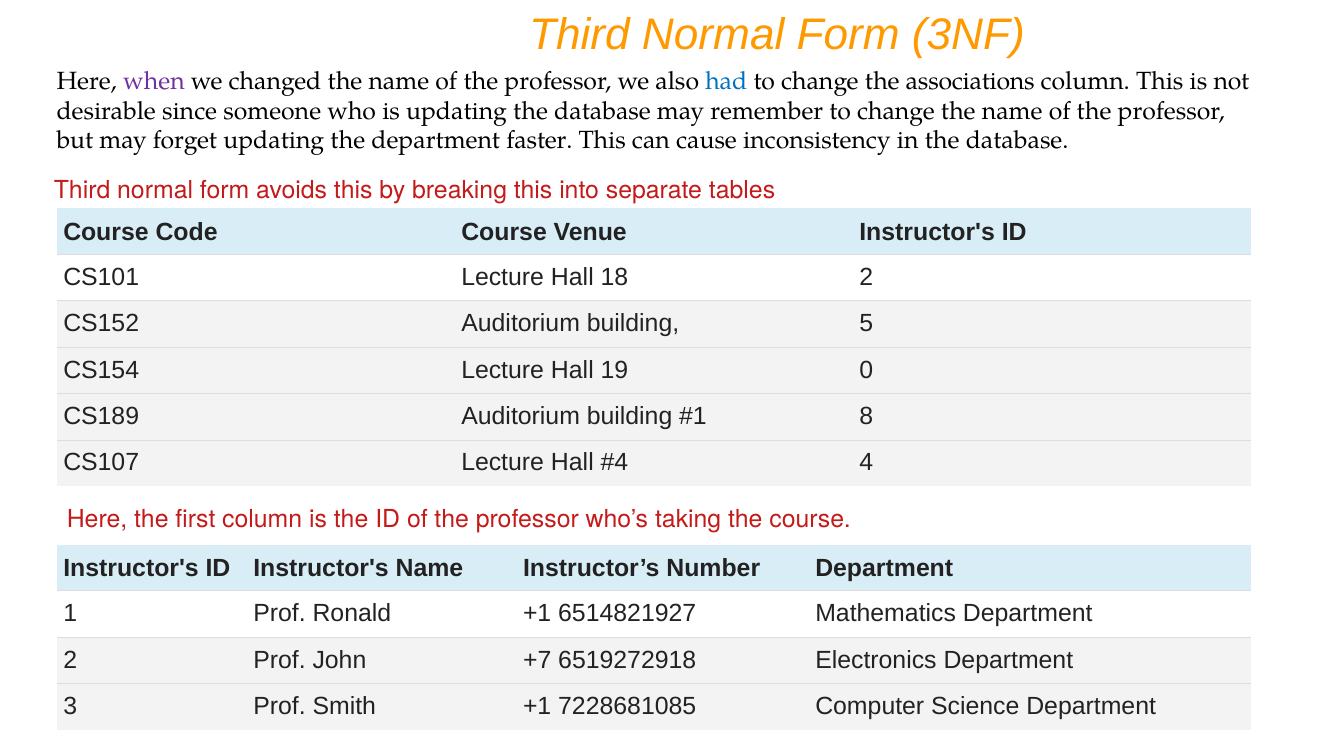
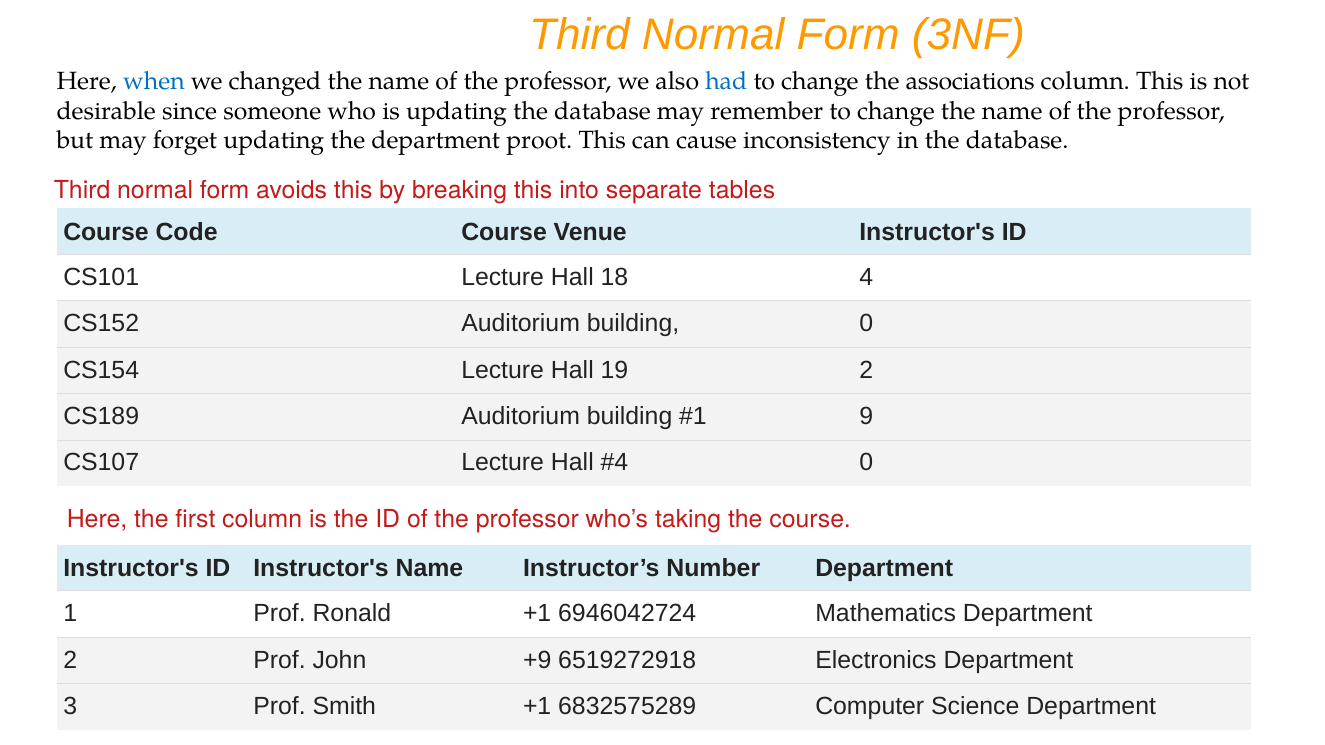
when colour: purple -> blue (154, 81)
faster: faster -> proot (539, 141)
18 2: 2 -> 4 (866, 277)
building 5: 5 -> 0 (866, 324)
19 0: 0 -> 2 (866, 370)
8: 8 -> 9 (866, 416)
4: 4 -> 0 (866, 463)
6514821927: 6514821927 -> 6946042724 (627, 614)
+7: +7 -> +9 (537, 660)
7228681085: 7228681085 -> 6832575289 (627, 706)
